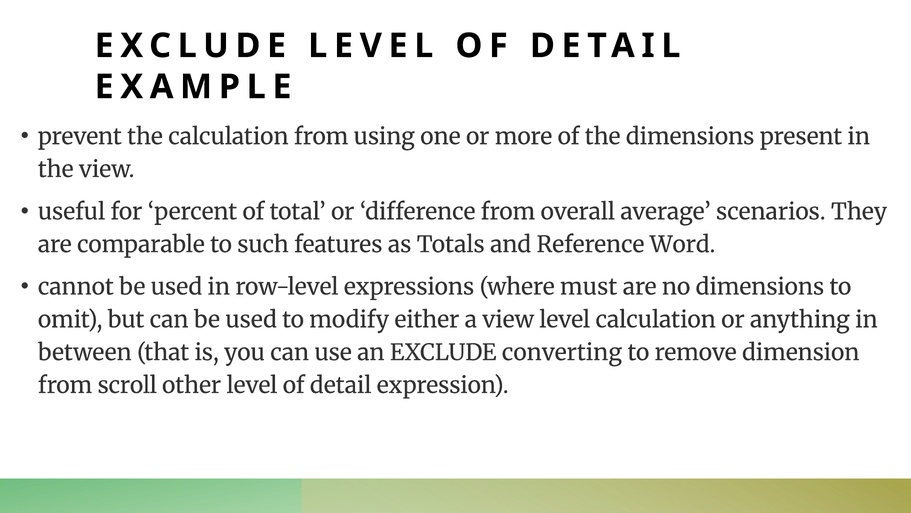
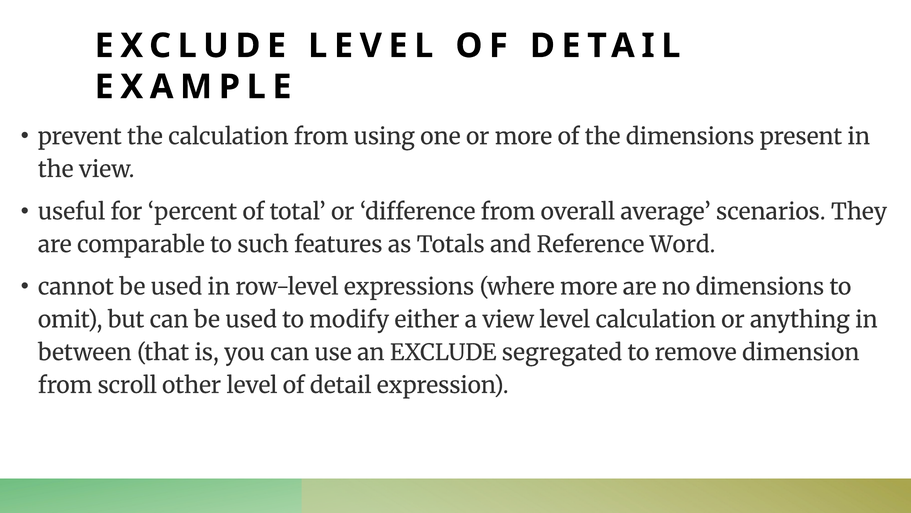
where must: must -> more (589, 287)
converting: converting -> segregated (562, 352)
